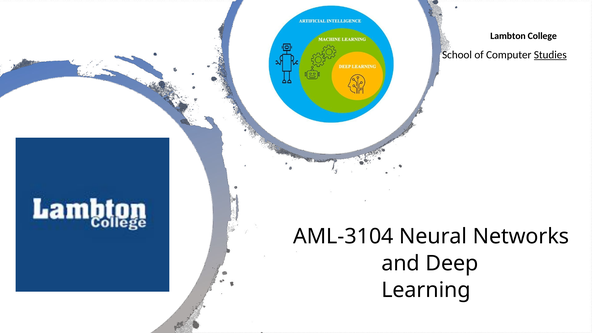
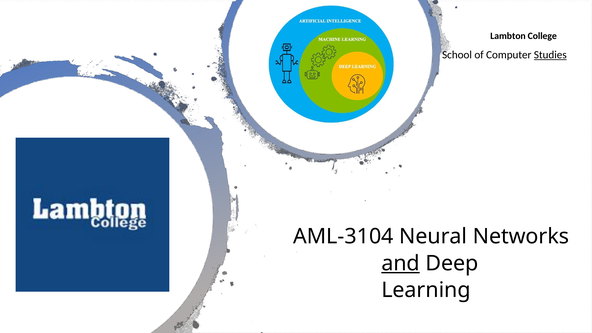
and underline: none -> present (401, 263)
